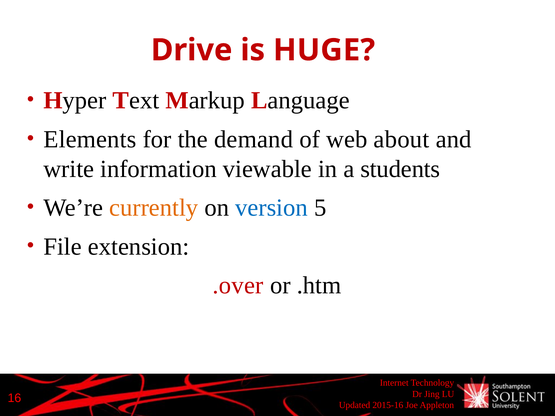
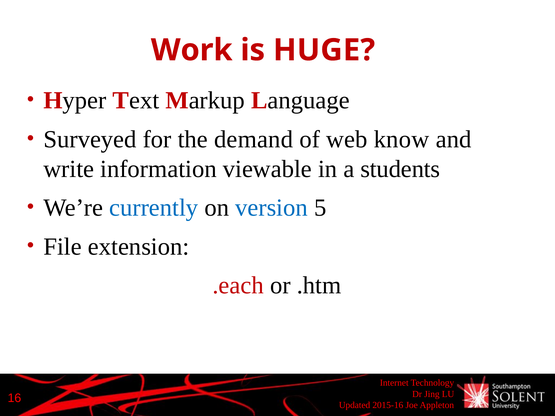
Drive: Drive -> Work (192, 50)
Elements: Elements -> Surveyed (90, 139)
about: about -> know (401, 139)
currently colour: orange -> blue (154, 208)
.over: .over -> .each (238, 286)
